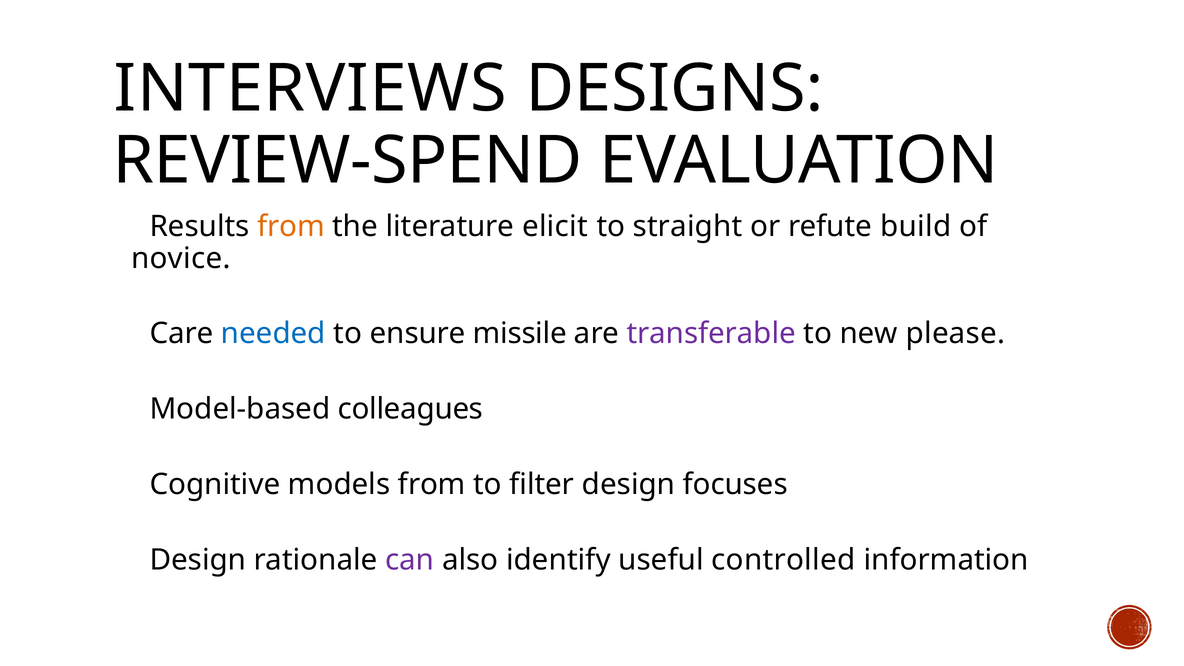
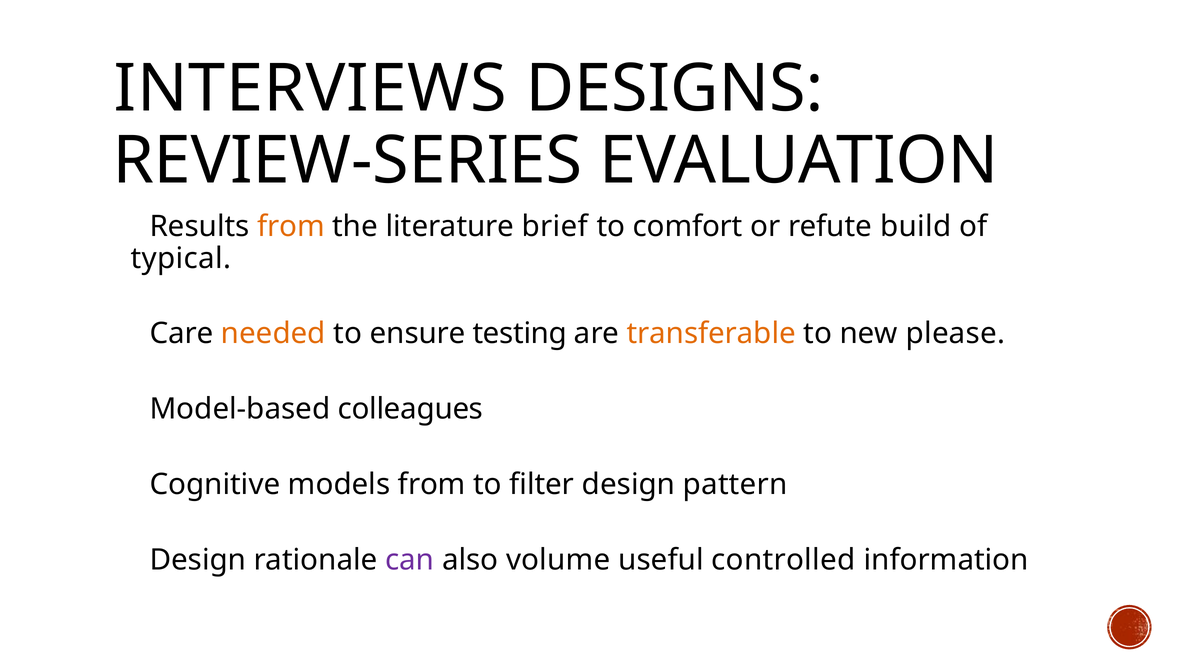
REVIEW-SPEND: REVIEW-SPEND -> REVIEW-SERIES (347, 161)
elicit: elicit -> brief (555, 226)
straight: straight -> comfort (688, 226)
novice: novice -> typical (181, 258)
needed colour: blue -> orange (273, 334)
missile: missile -> testing (520, 334)
transferable colour: purple -> orange (711, 334)
focuses: focuses -> pattern (735, 484)
identify: identify -> volume (558, 560)
